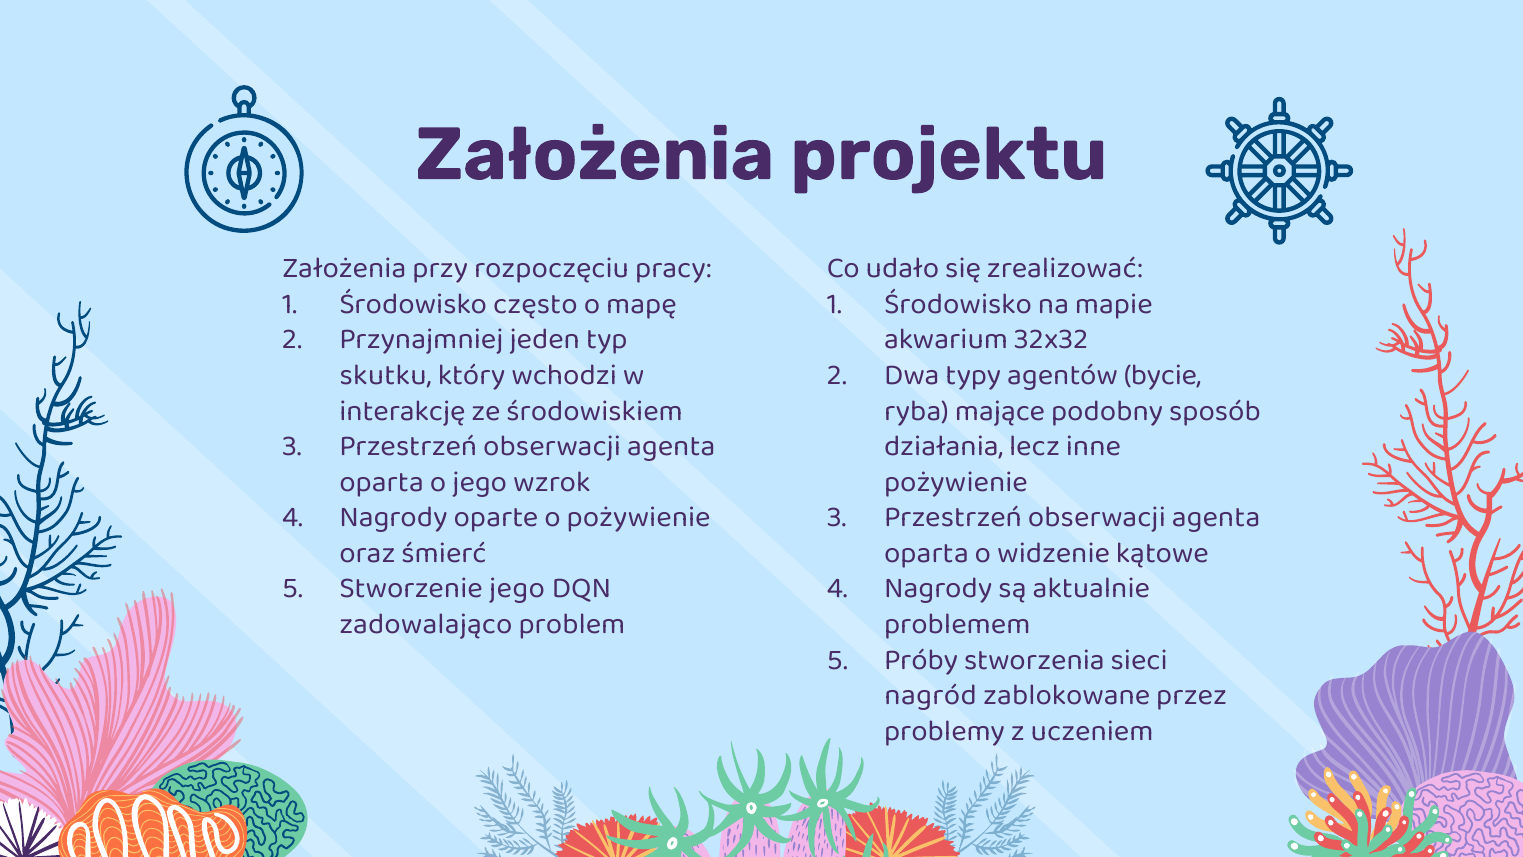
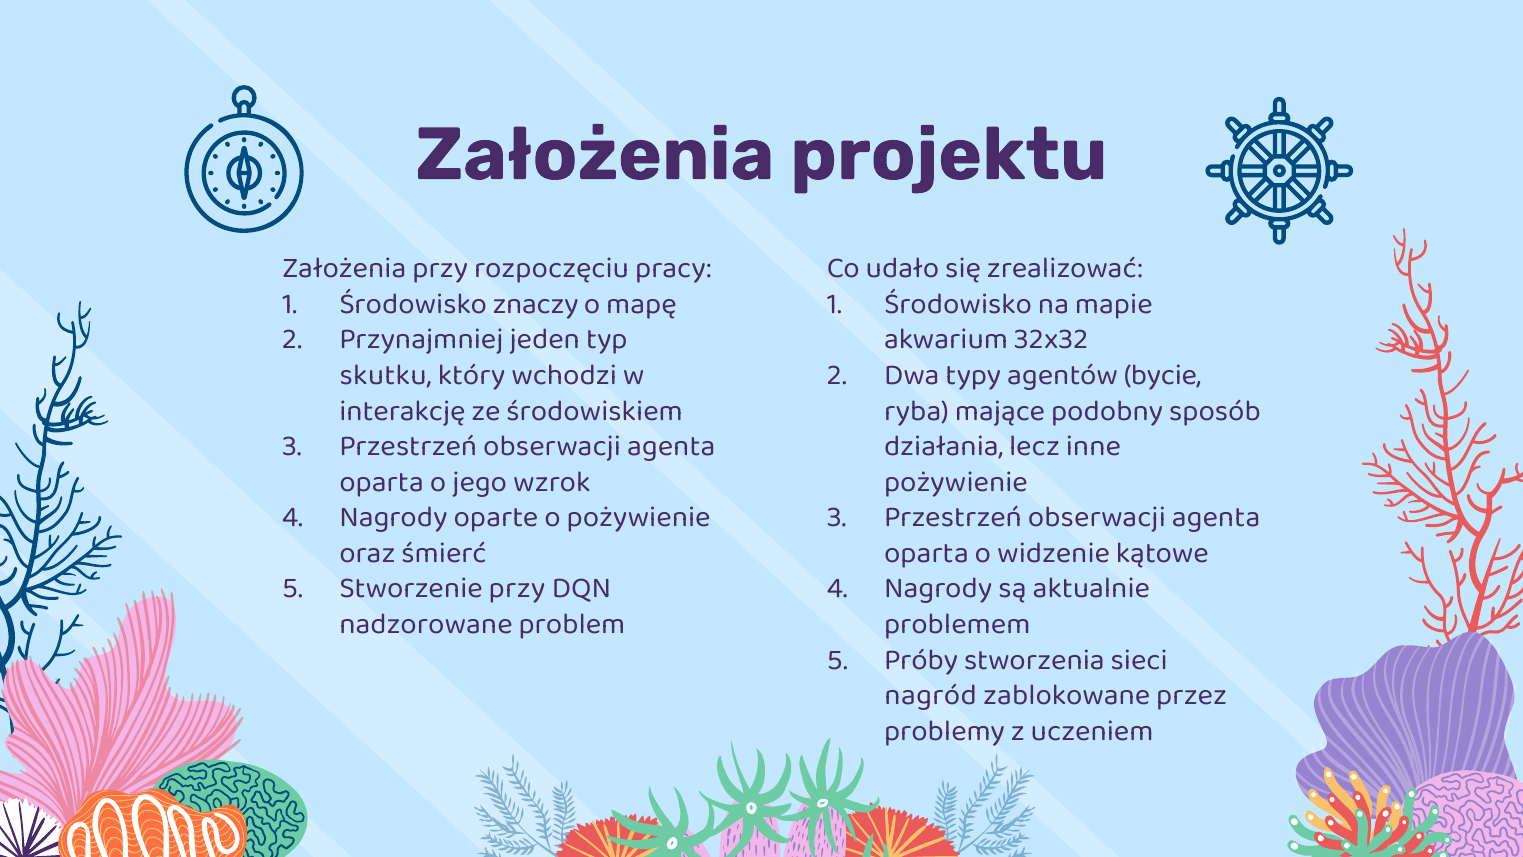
często: często -> znaczy (536, 303)
Stworzenie jego: jego -> przy (517, 588)
zadowalająco: zadowalająco -> nadzorowane (426, 623)
